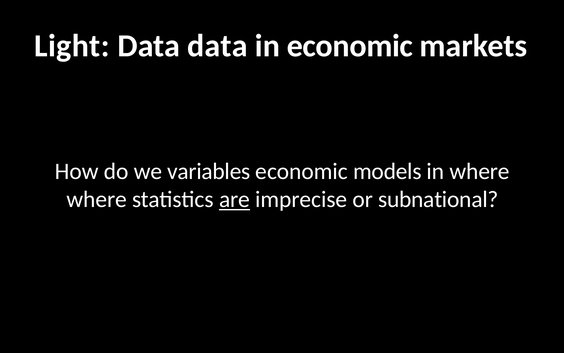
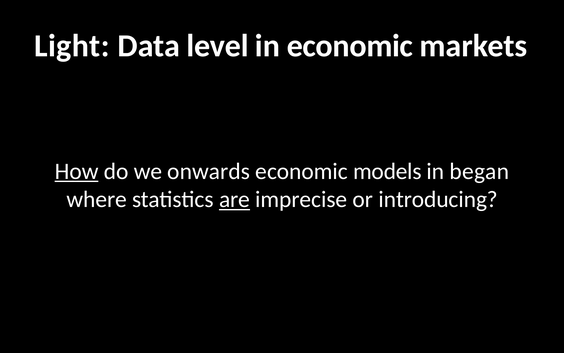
Data data: data -> level (218, 46)
How underline: none -> present (77, 171)
variables: variables -> onwards (209, 171)
in where: where -> began (479, 171)
subnational: subnational -> introducing (438, 199)
